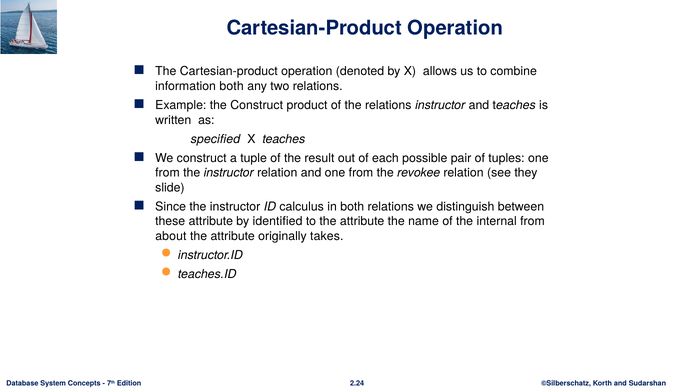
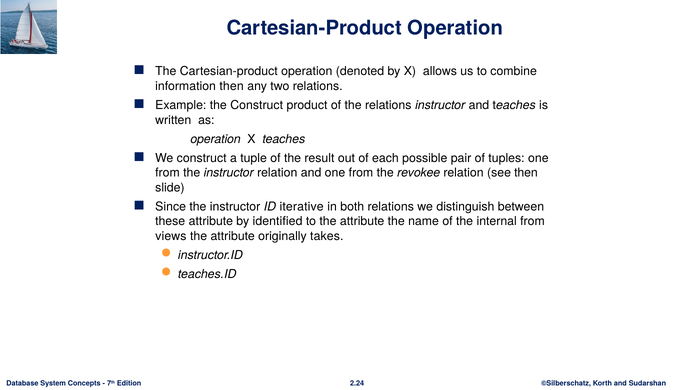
information both: both -> then (232, 86)
specified: specified -> operation (216, 139)
see they: they -> then (526, 173)
calculus: calculus -> iterative (302, 207)
about: about -> views (171, 236)
